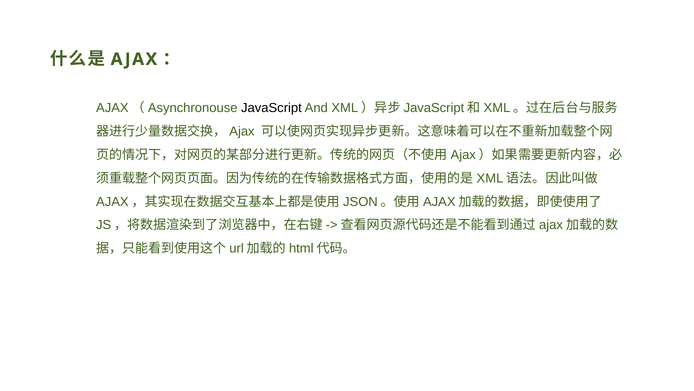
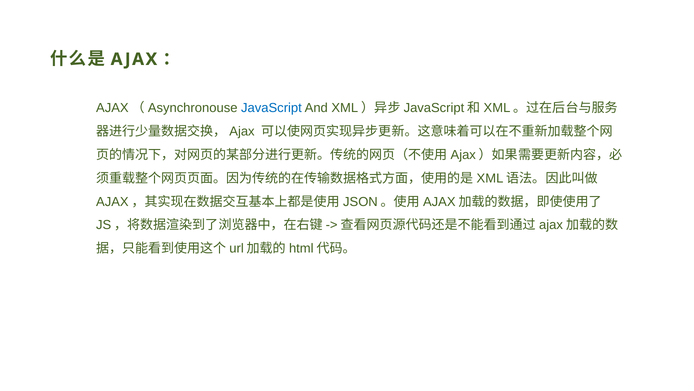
JavaScript colour: black -> blue (271, 108)
